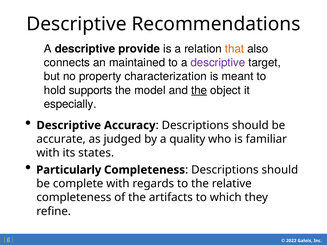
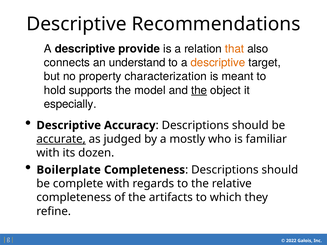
maintained: maintained -> understand (137, 63)
descriptive colour: purple -> orange (218, 63)
accurate underline: none -> present (61, 139)
quality: quality -> mostly (187, 139)
states: states -> dozen (96, 153)
Particularly: Particularly -> Boilerplate (69, 170)
